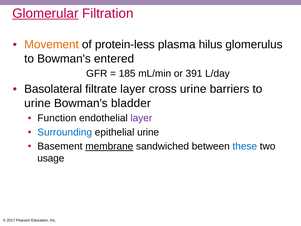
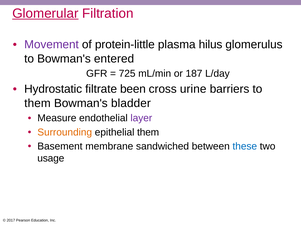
Movement colour: orange -> purple (52, 45)
protein-less: protein-less -> protein-little (125, 45)
185: 185 -> 725 (127, 74)
391: 391 -> 187 (194, 74)
Basolateral: Basolateral -> Hydrostatic (53, 89)
filtrate layer: layer -> been (133, 89)
urine: urine -> them (37, 103)
Function: Function -> Measure (57, 118)
Surrounding colour: blue -> orange (65, 132)
epithelial urine: urine -> them (148, 132)
membrane underline: present -> none (109, 146)
